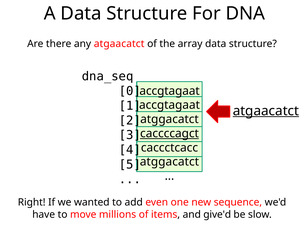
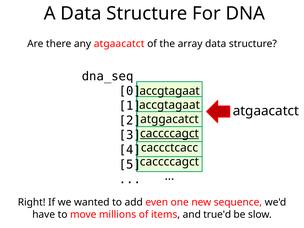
atgaacatct underline: present -> none (266, 111)
atggacatct: atggacatct -> caccccagct (169, 162)
give'd: give'd -> true'd (217, 214)
